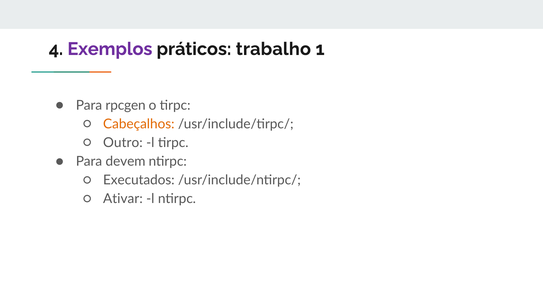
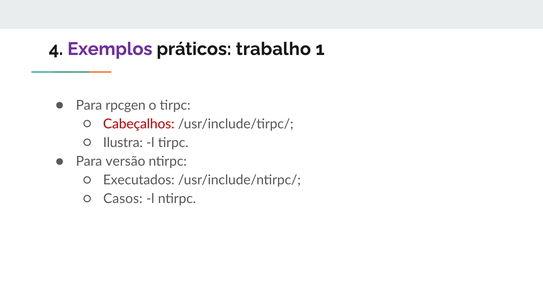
Cabeçalhos colour: orange -> red (139, 124)
Outro: Outro -> Ilustra (123, 143)
devem: devem -> versão (125, 162)
Ativar: Ativar -> Casos (123, 199)
